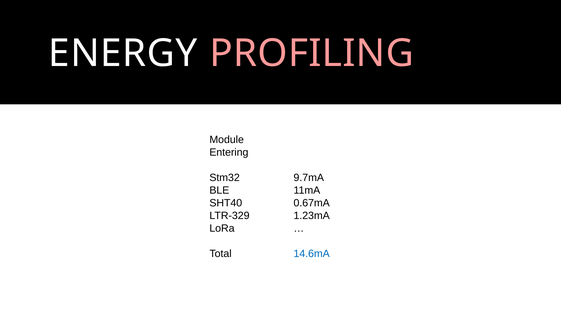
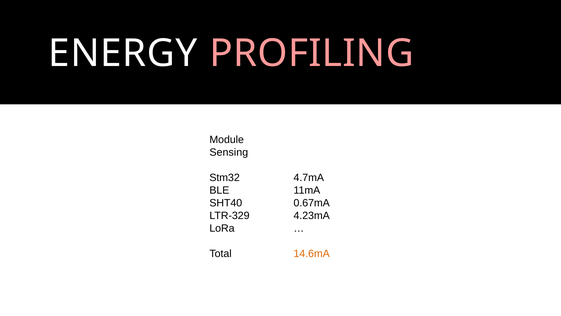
Entering: Entering -> Sensing (229, 152)
9.7mA: 9.7mA -> 4.7mA (309, 177)
1.23mA: 1.23mA -> 4.23mA (312, 215)
14.6mA colour: blue -> orange (312, 253)
